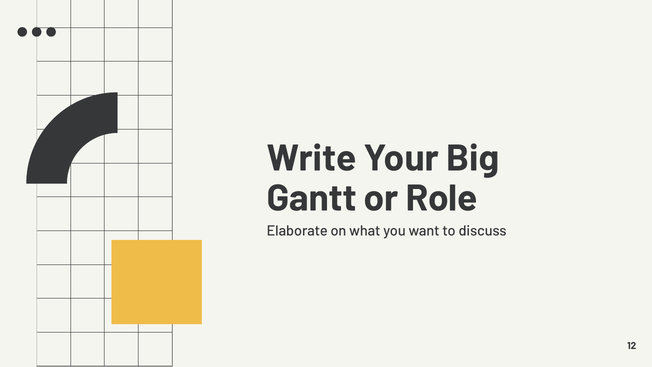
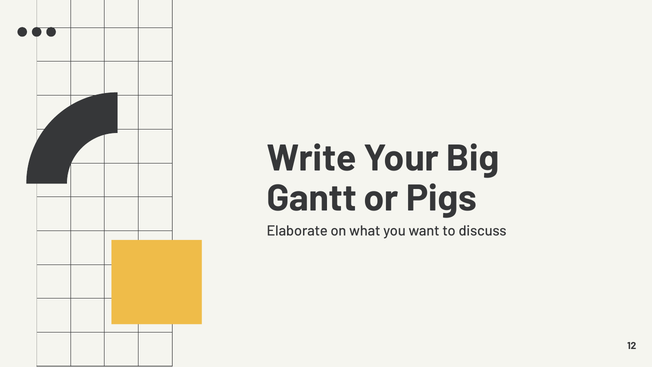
Role: Role -> Pigs (441, 198)
